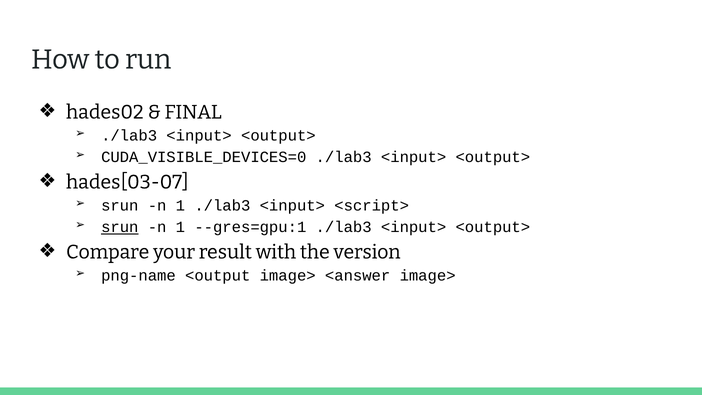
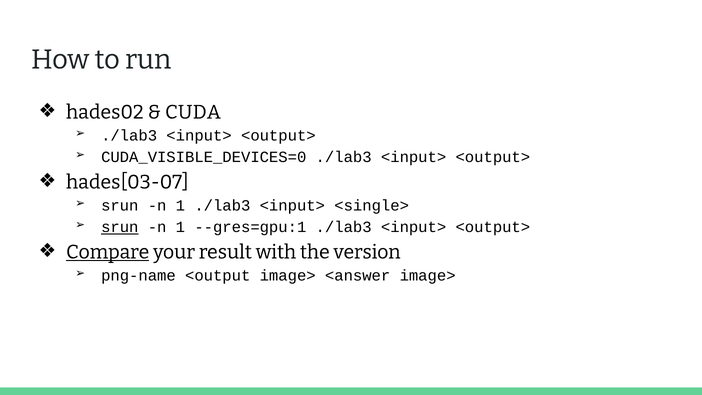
FINAL: FINAL -> CUDA (193, 112)
<script>: <script> -> <single> (372, 206)
Compare underline: none -> present (108, 252)
